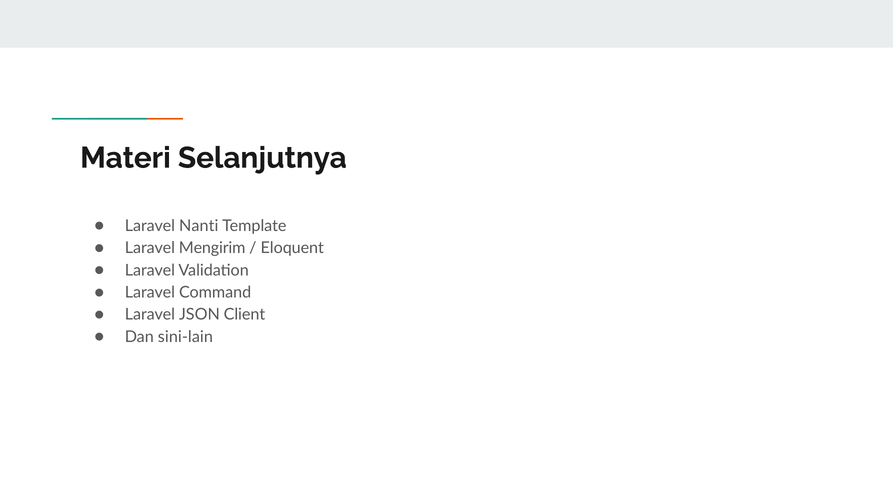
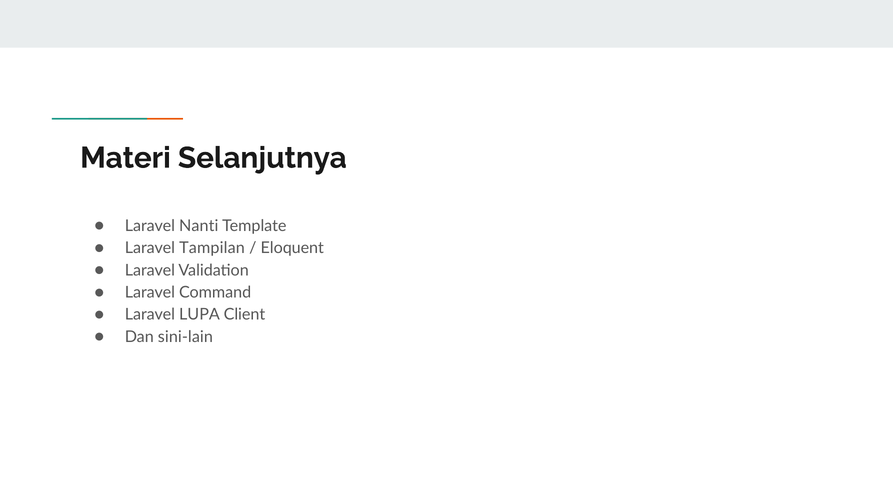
Mengirim: Mengirim -> Tampilan (212, 248)
JSON: JSON -> LUPA (199, 314)
